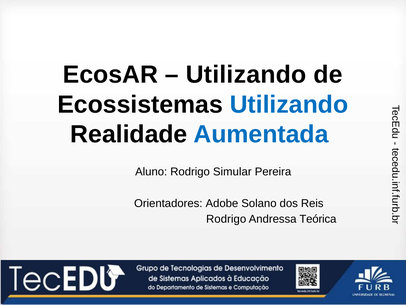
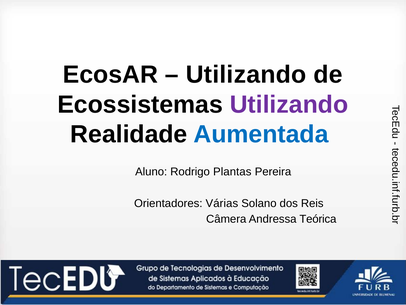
Utilizando colour: blue -> purple (289, 104)
Simular: Simular -> Plantas (232, 171)
Adobe: Adobe -> Várias (222, 203)
Rodrigo: Rodrigo -> Câmera (226, 219)
